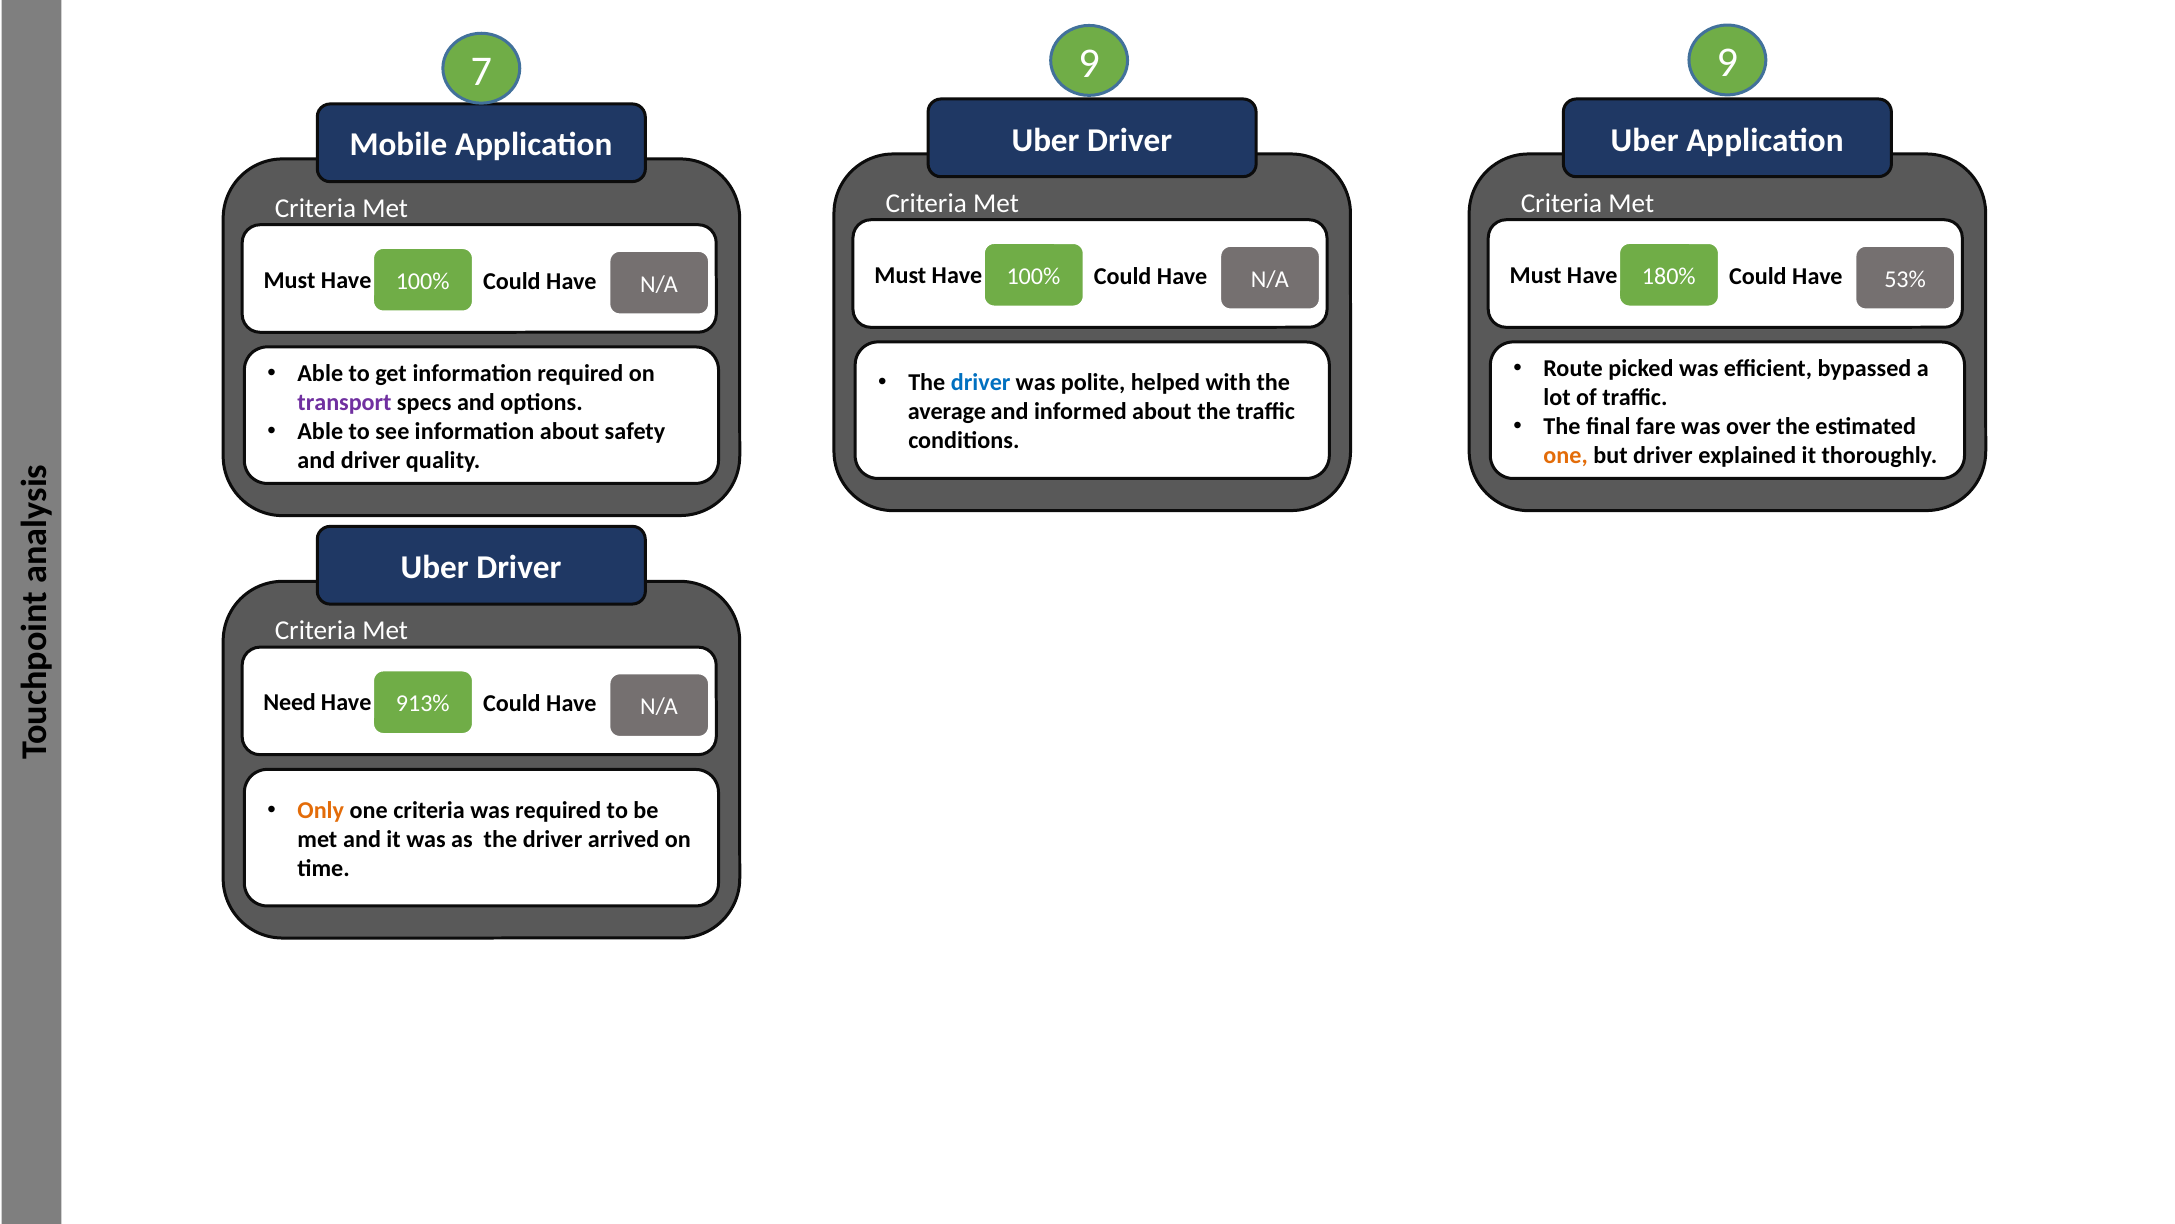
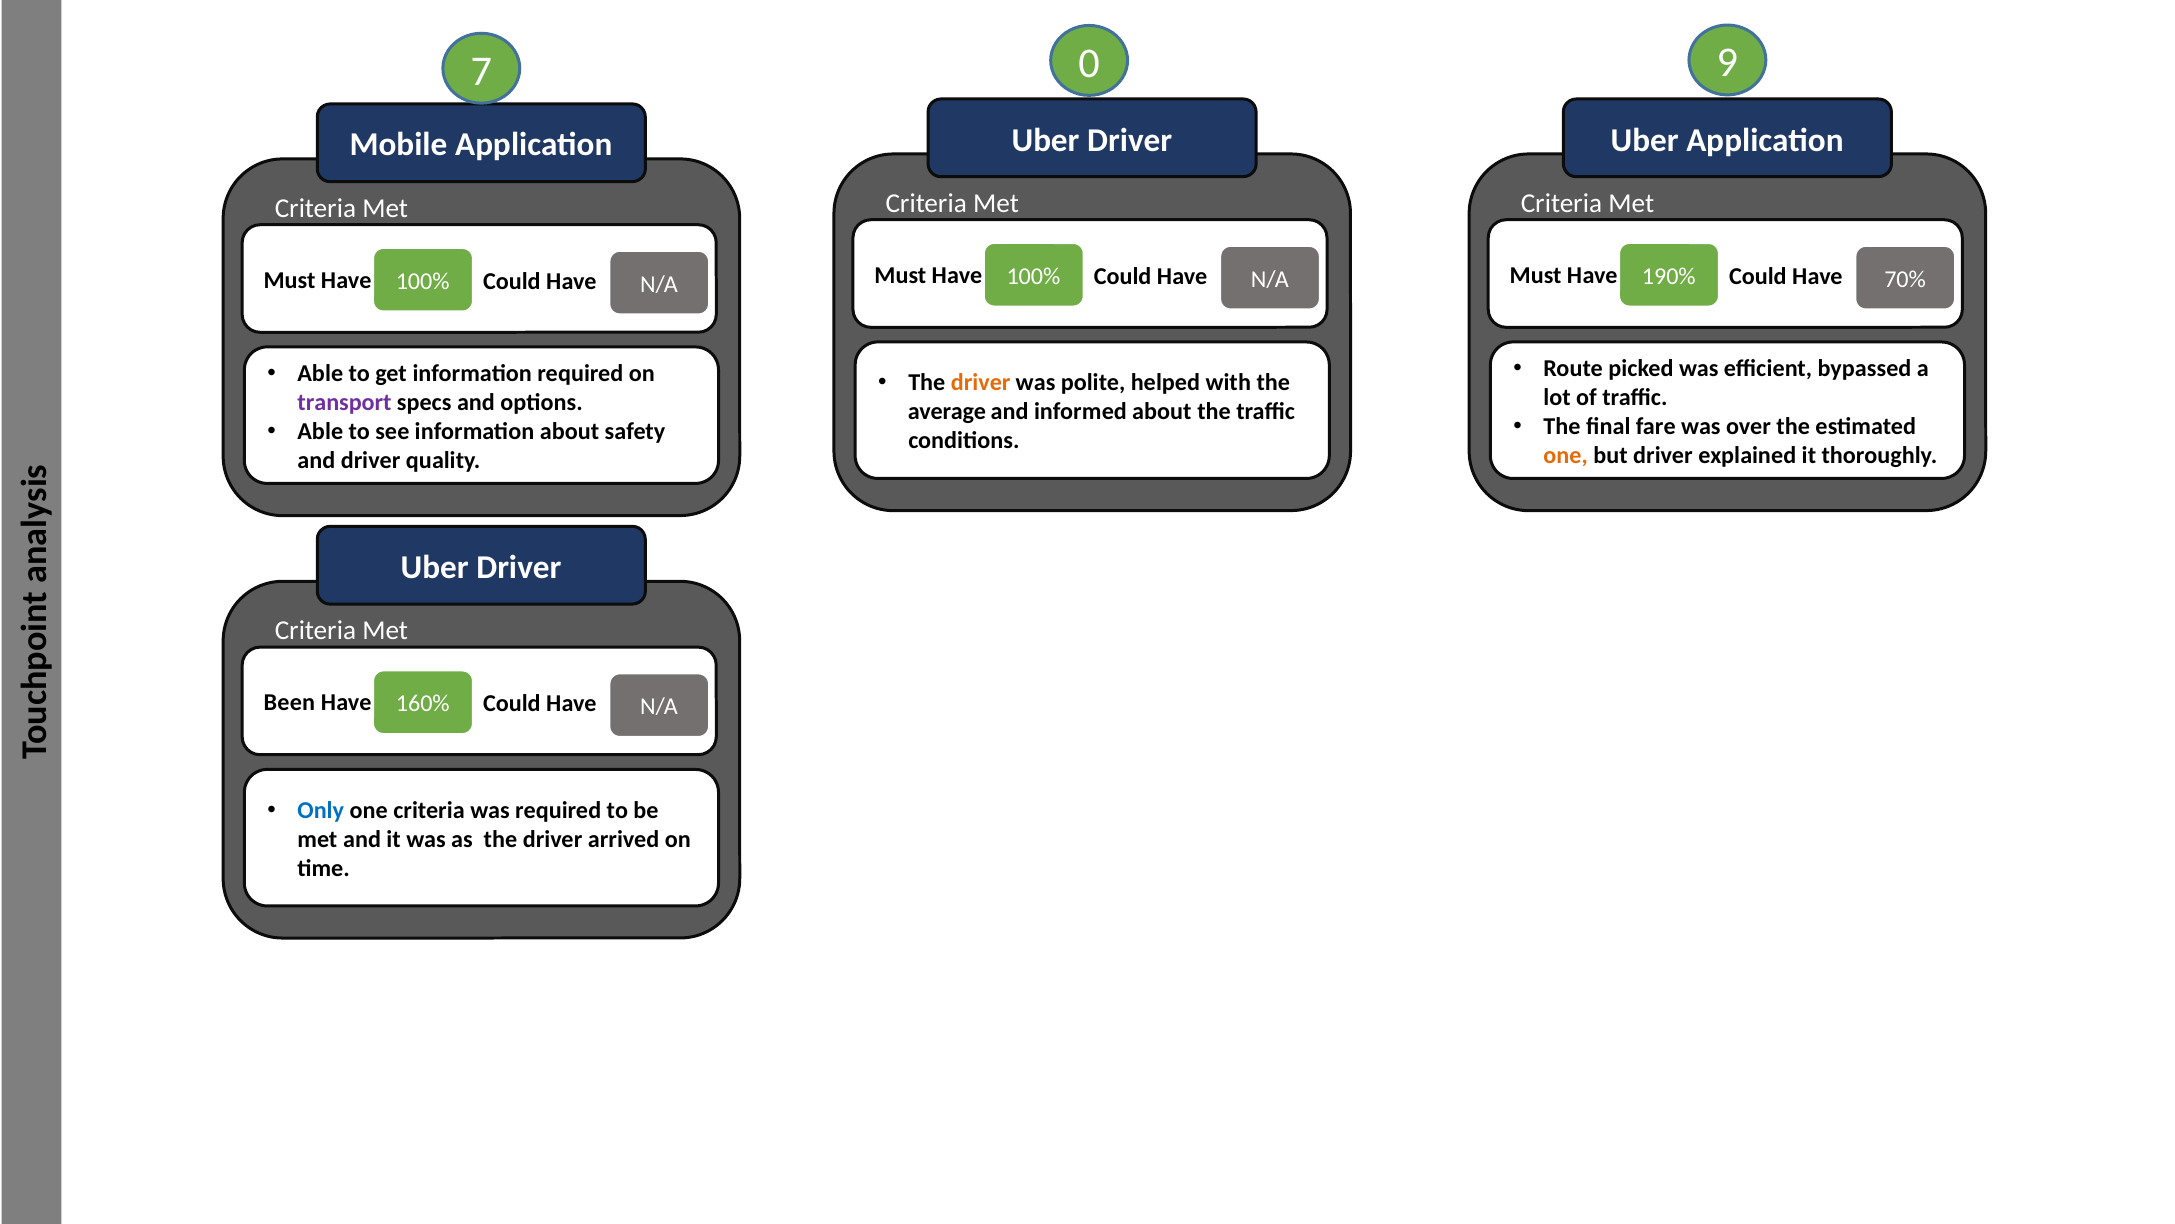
7 9: 9 -> 0 (1089, 63)
180%: 180% -> 190% (1669, 276)
53%: 53% -> 70% (1905, 279)
driver colour: blue -> orange (981, 383)
Need: Need -> Been (289, 702)
913%: 913% -> 160% (423, 704)
Only colour: orange -> blue (321, 810)
